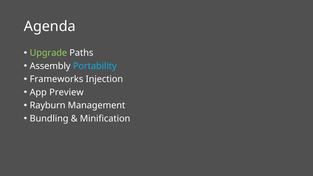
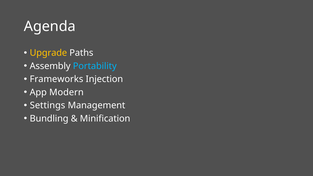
Upgrade colour: light green -> yellow (48, 53)
Preview: Preview -> Modern (66, 92)
Rayburn: Rayburn -> Settings (48, 105)
